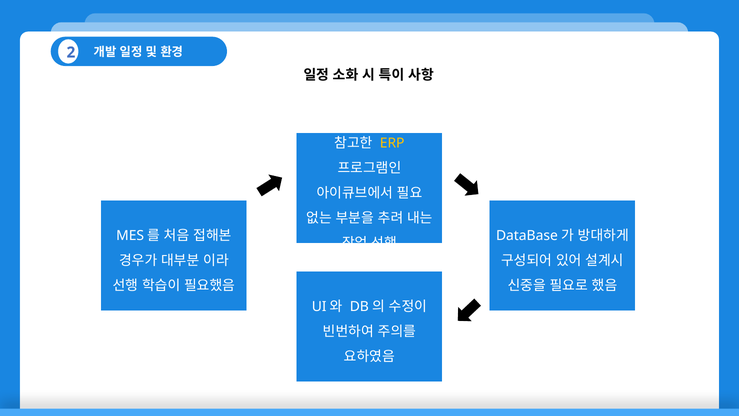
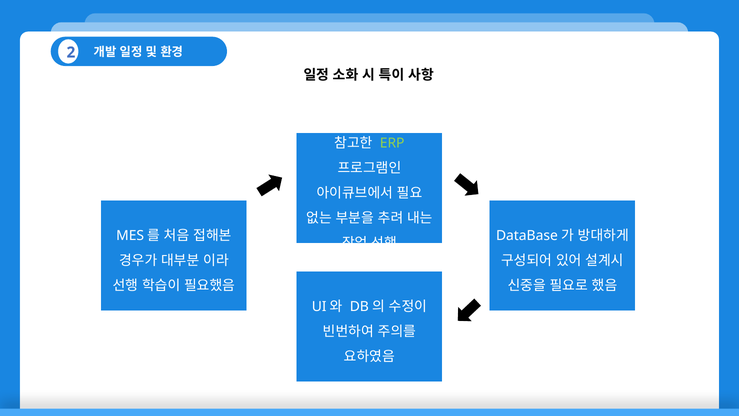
ERP colour: yellow -> light green (392, 143)
